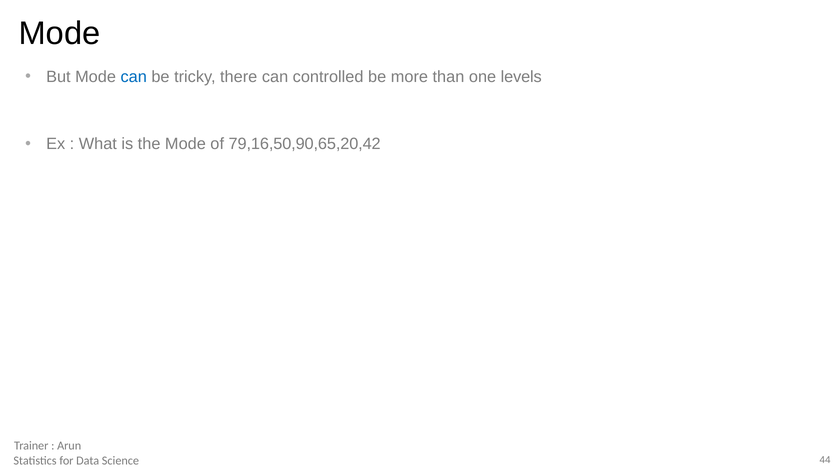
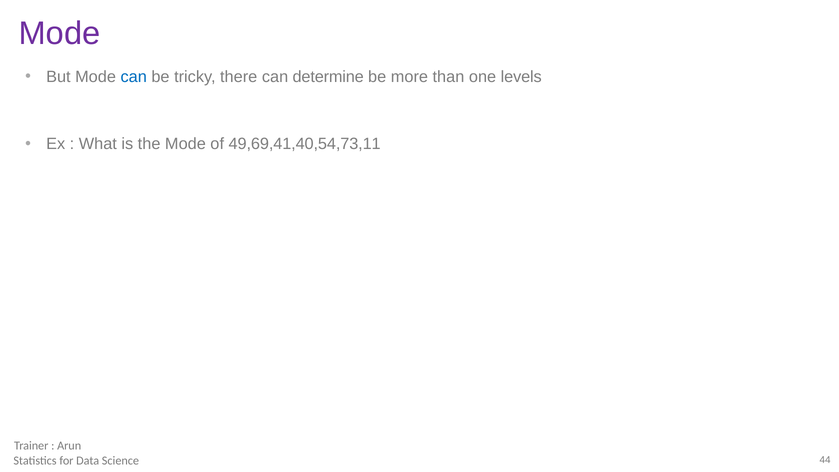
Mode colour: black -> purple (60, 34)
controlled: controlled -> determine (328, 77)
79,16,50,90,65,20,42: 79,16,50,90,65,20,42 -> 49,69,41,40,54,73,11 (305, 144)
